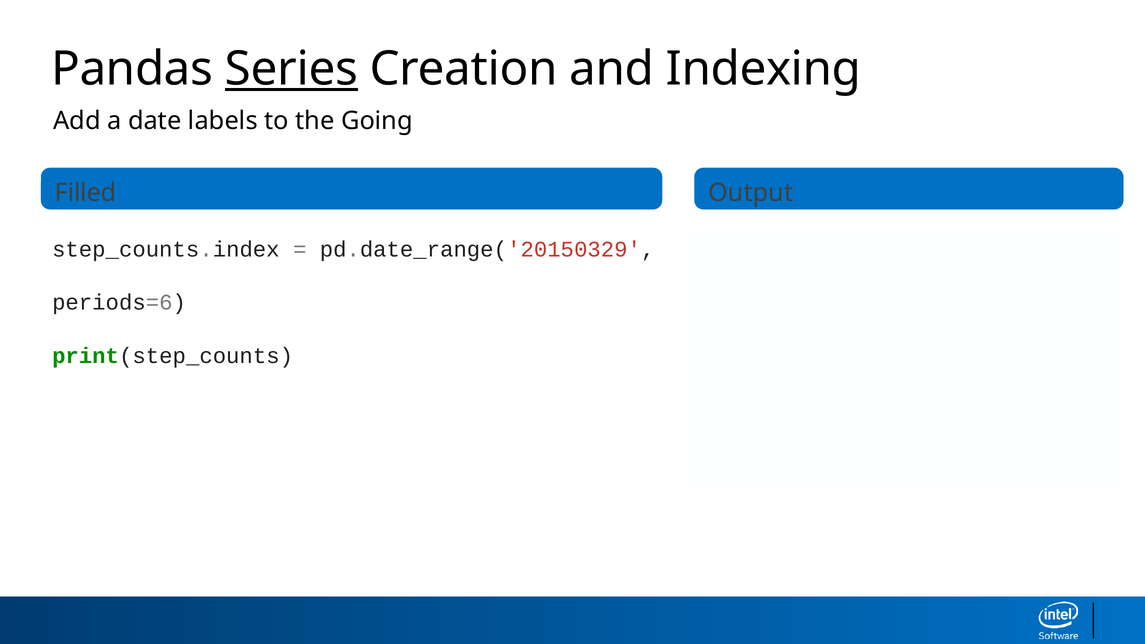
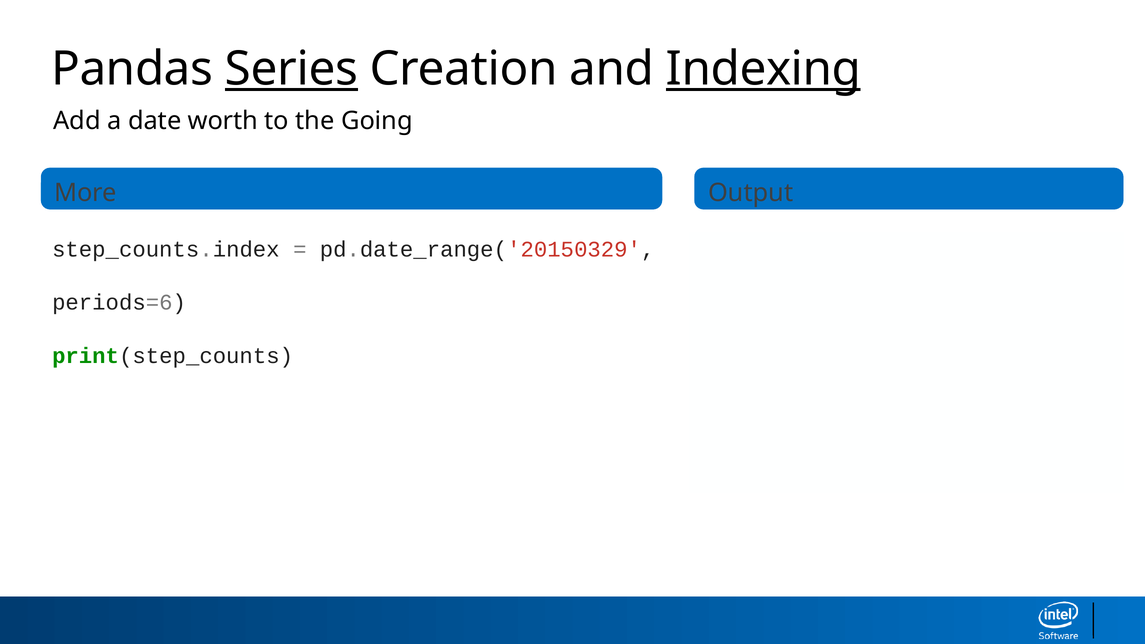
Indexing underline: none -> present (763, 69)
labels: labels -> worth (223, 121)
Filled: Filled -> More (86, 193)
